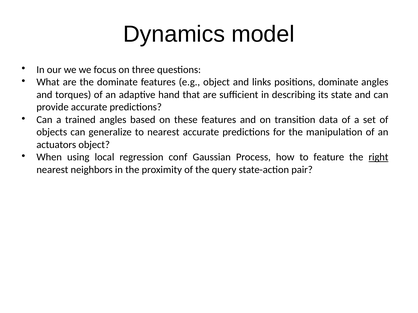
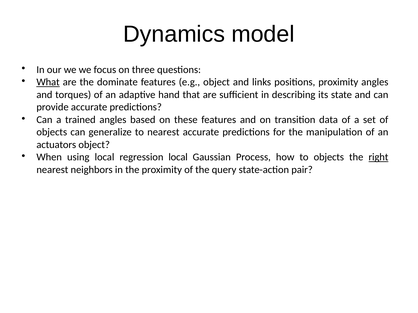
What underline: none -> present (48, 82)
positions dominate: dominate -> proximity (338, 82)
regression conf: conf -> local (178, 157)
to feature: feature -> objects (329, 157)
